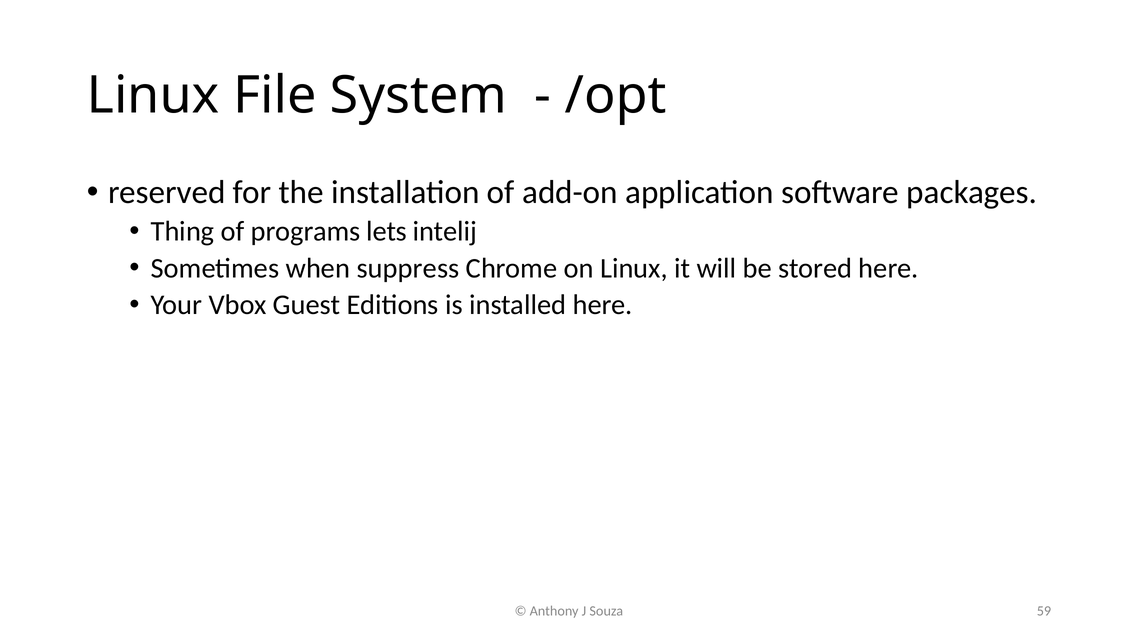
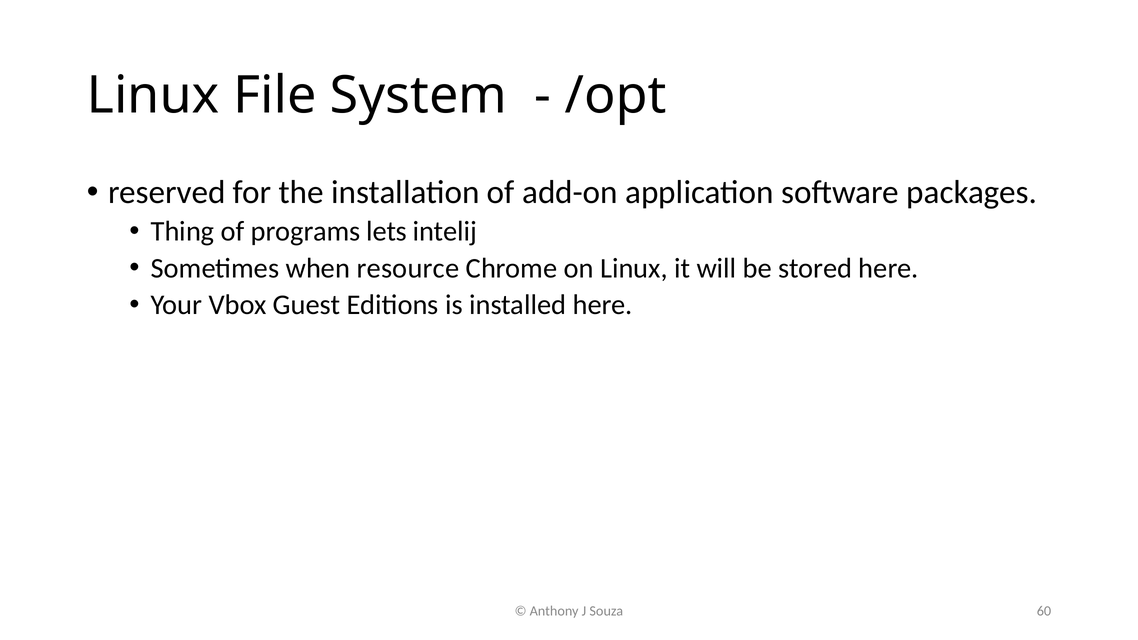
suppress: suppress -> resource (408, 268)
59: 59 -> 60 (1044, 611)
